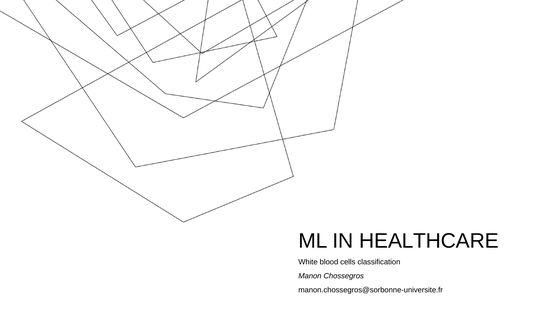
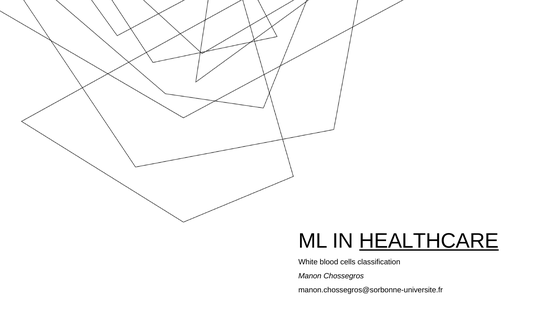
HEALTHCARE underline: none -> present (429, 241)
